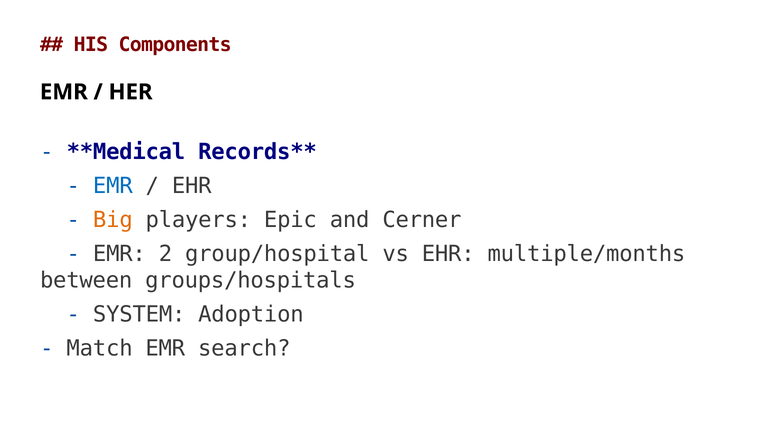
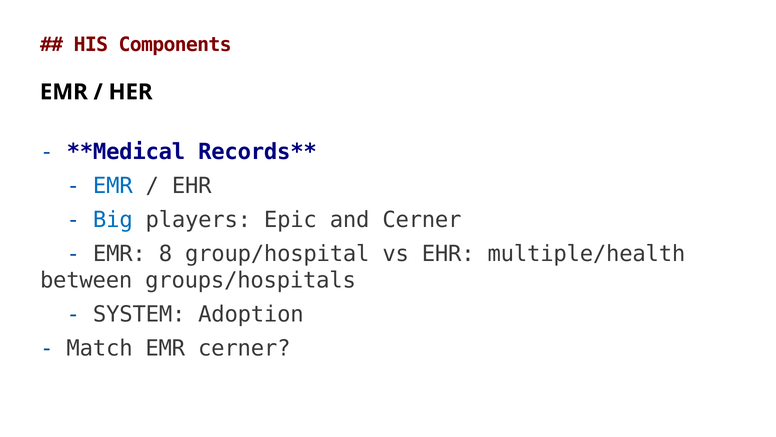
Big colour: orange -> blue (113, 220)
2: 2 -> 8 (165, 254)
multiple/months: multiple/months -> multiple/health (586, 254)
EMR search: search -> cerner (244, 348)
